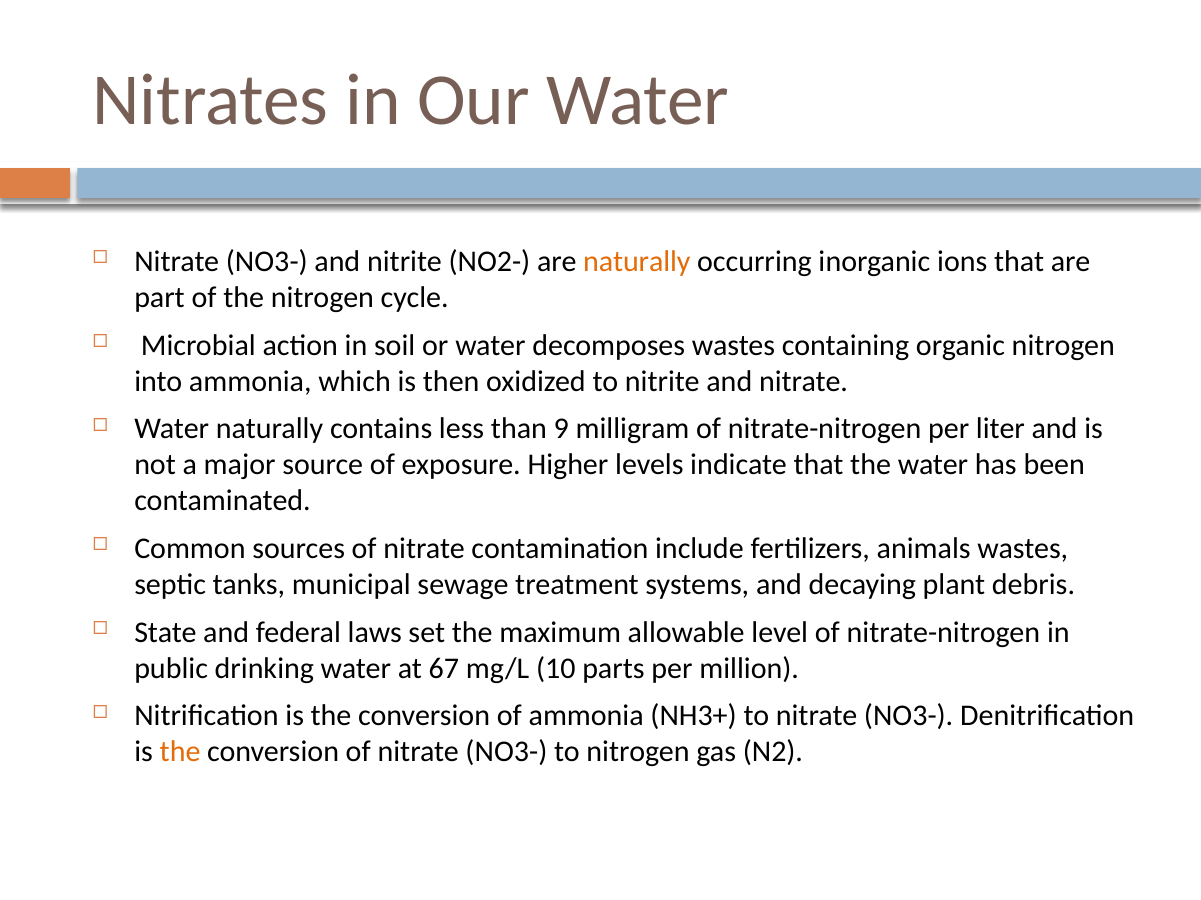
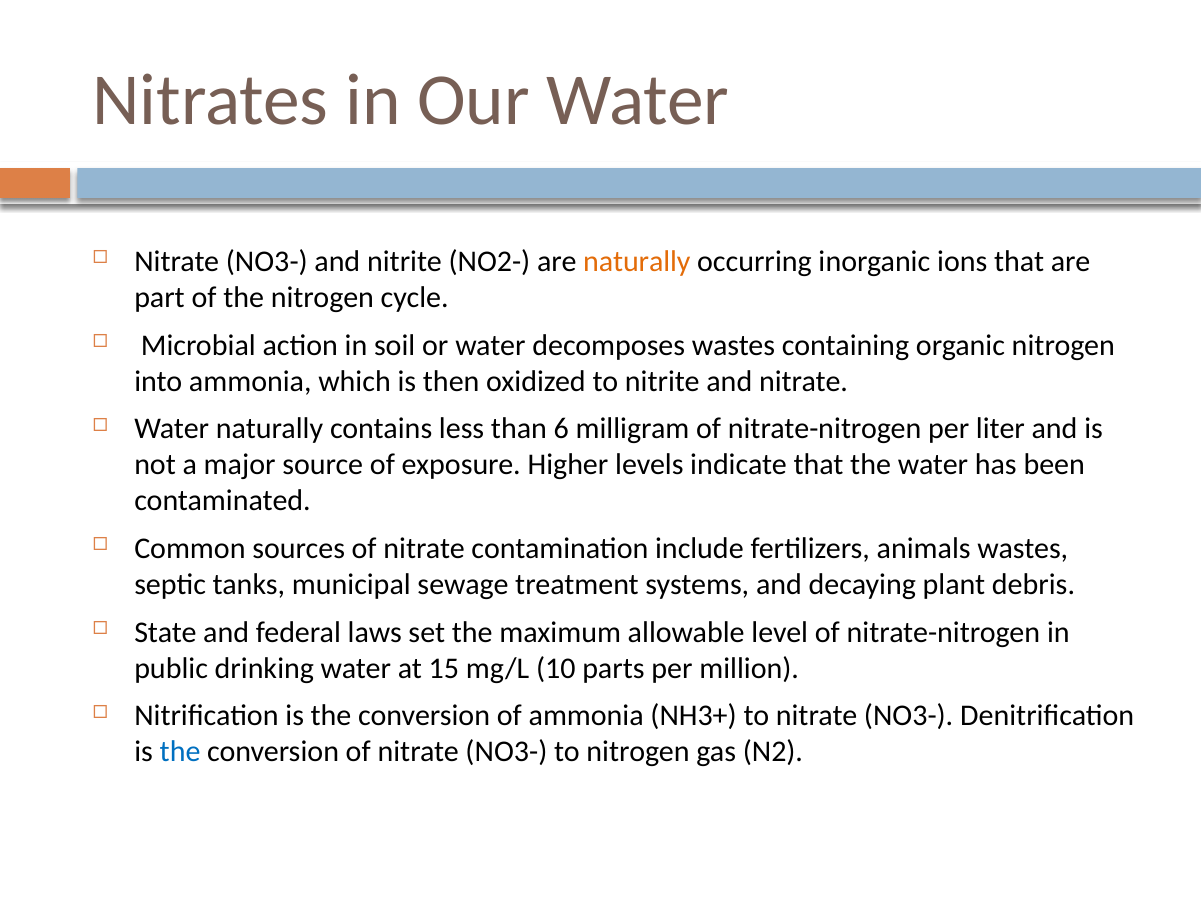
9: 9 -> 6 (561, 429)
67: 67 -> 15 (444, 669)
the colour: orange -> blue (180, 753)
